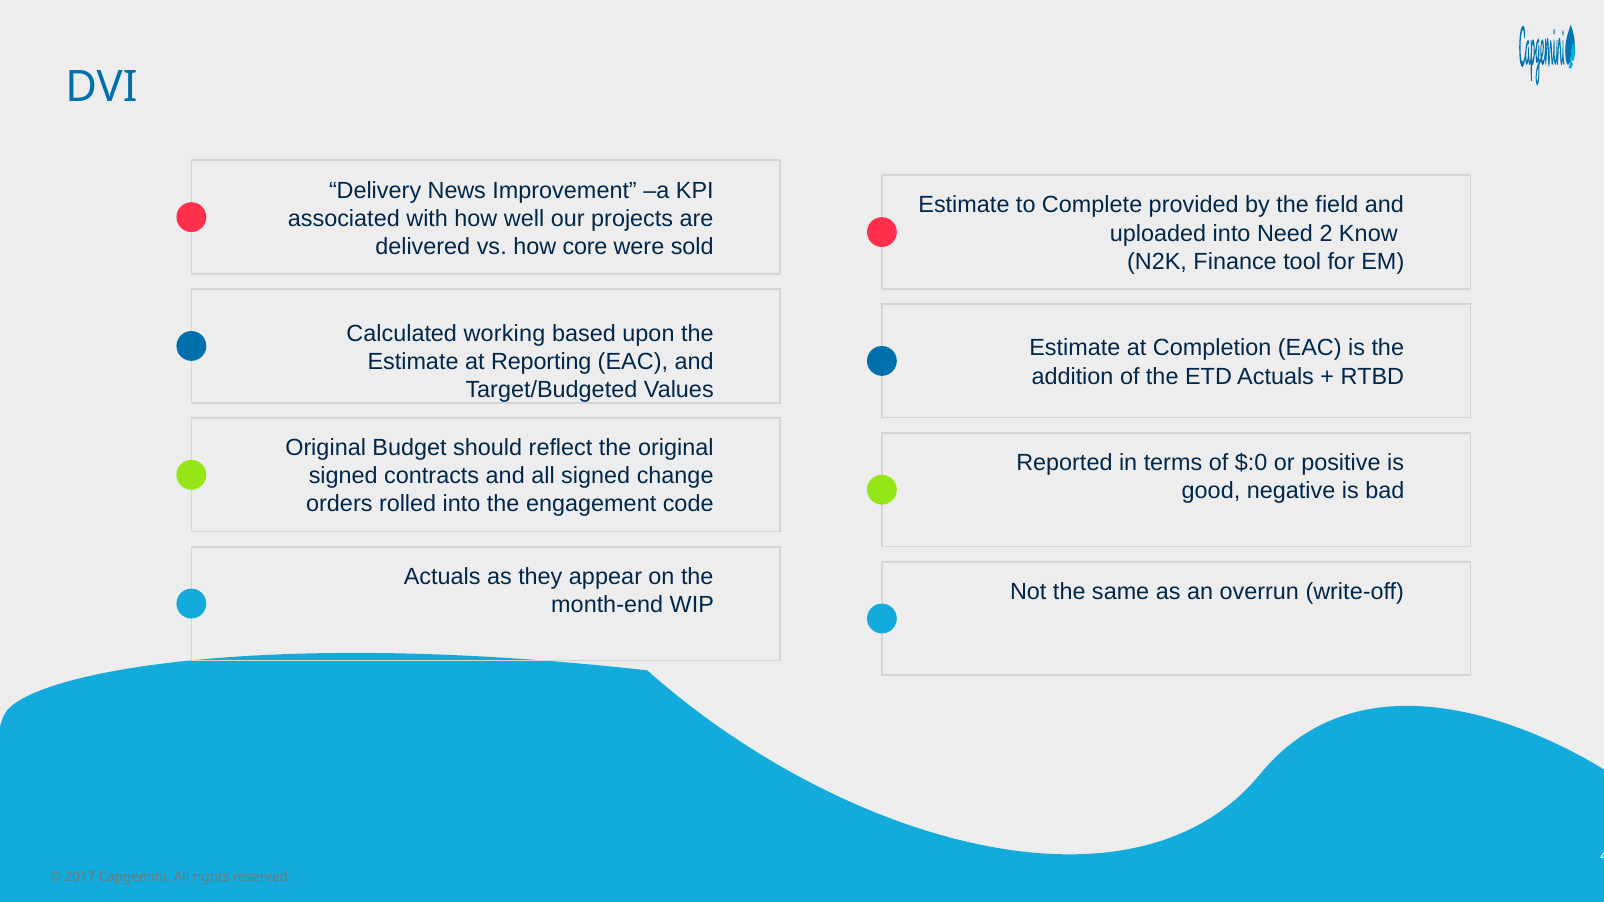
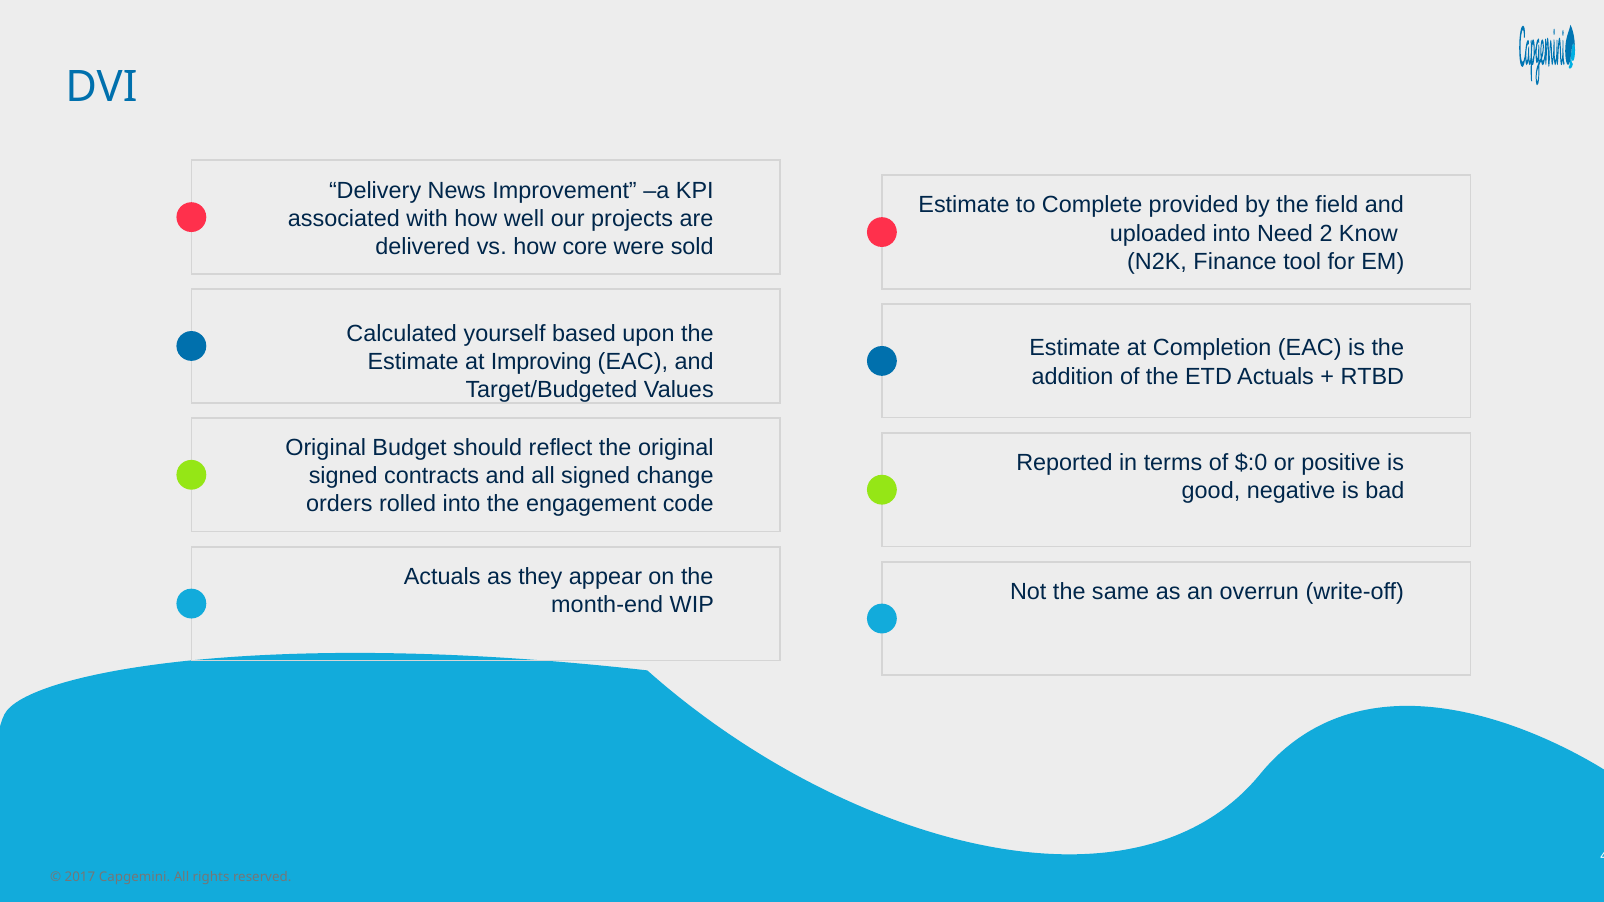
working: working -> yourself (505, 333)
Reporting: Reporting -> Improving (541, 361)
